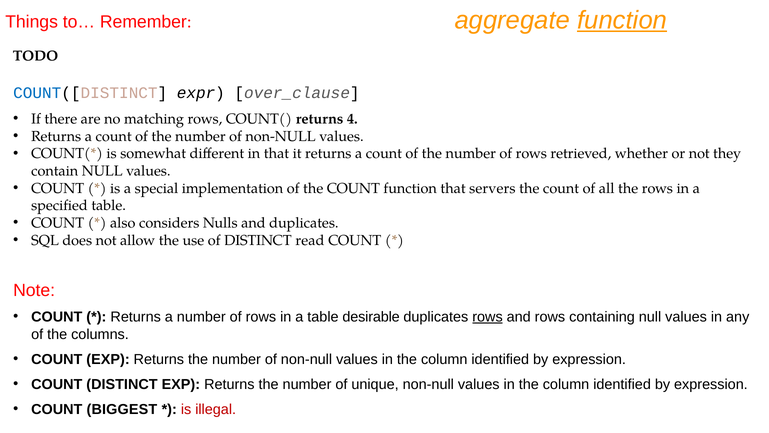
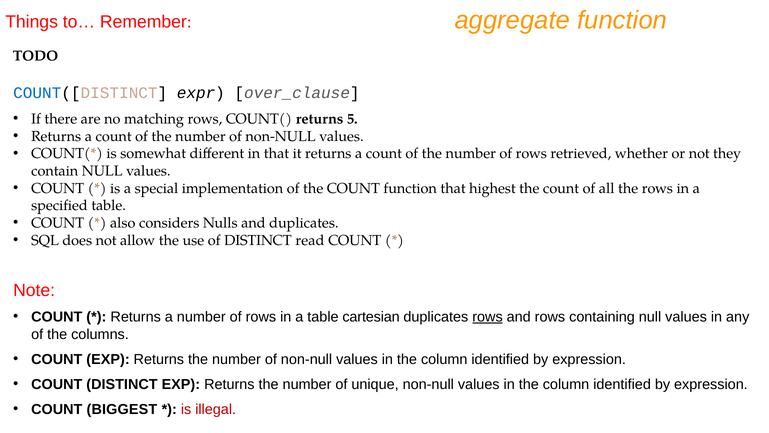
function underline: present -> none (622, 20)
4: 4 -> 5 (352, 119)
servers: servers -> highest (492, 188)
desirable: desirable -> cartesian (371, 317)
